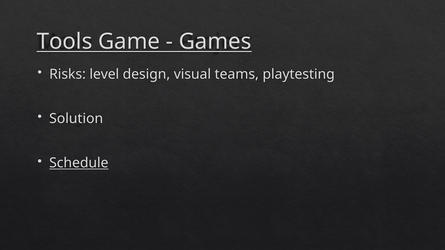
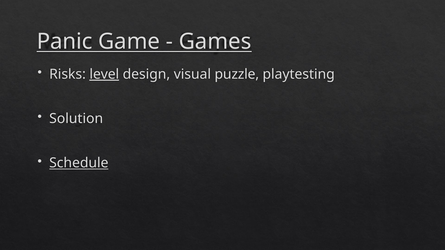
Tools: Tools -> Panic (65, 41)
level underline: none -> present (104, 74)
teams: teams -> puzzle (237, 74)
